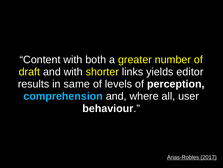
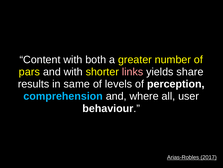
draft: draft -> pars (29, 72)
links colour: white -> pink (133, 72)
editor: editor -> share (190, 72)
